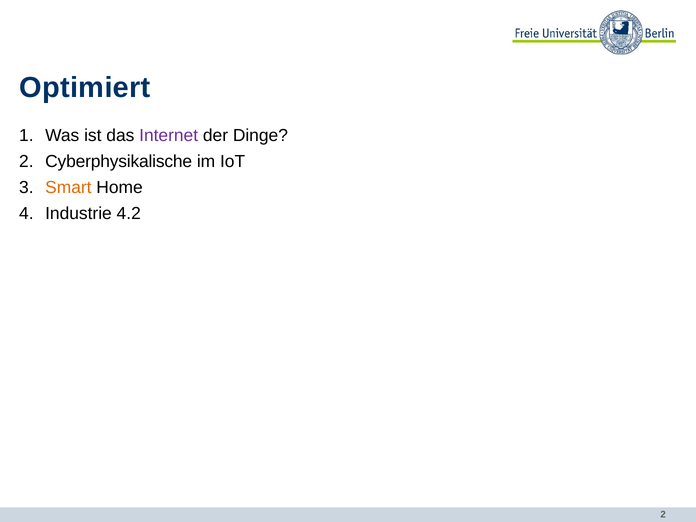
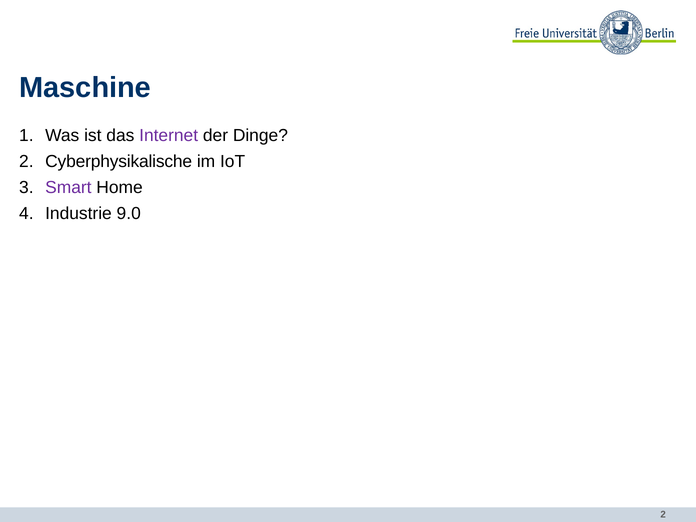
Optimiert: Optimiert -> Maschine (85, 88)
Smart colour: orange -> purple (68, 188)
4.2: 4.2 -> 9.0 (129, 214)
